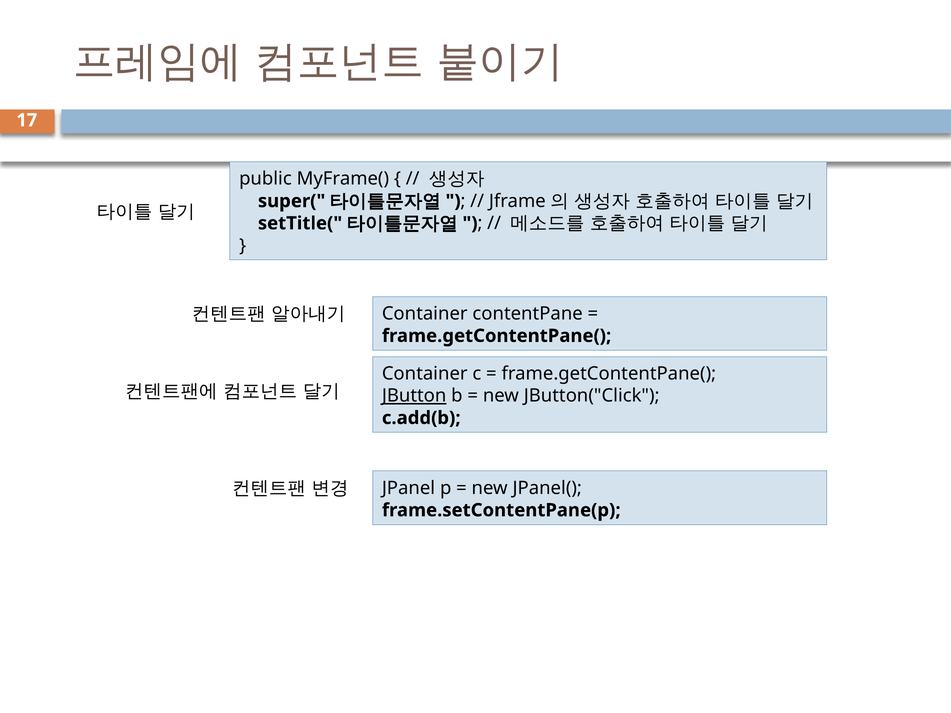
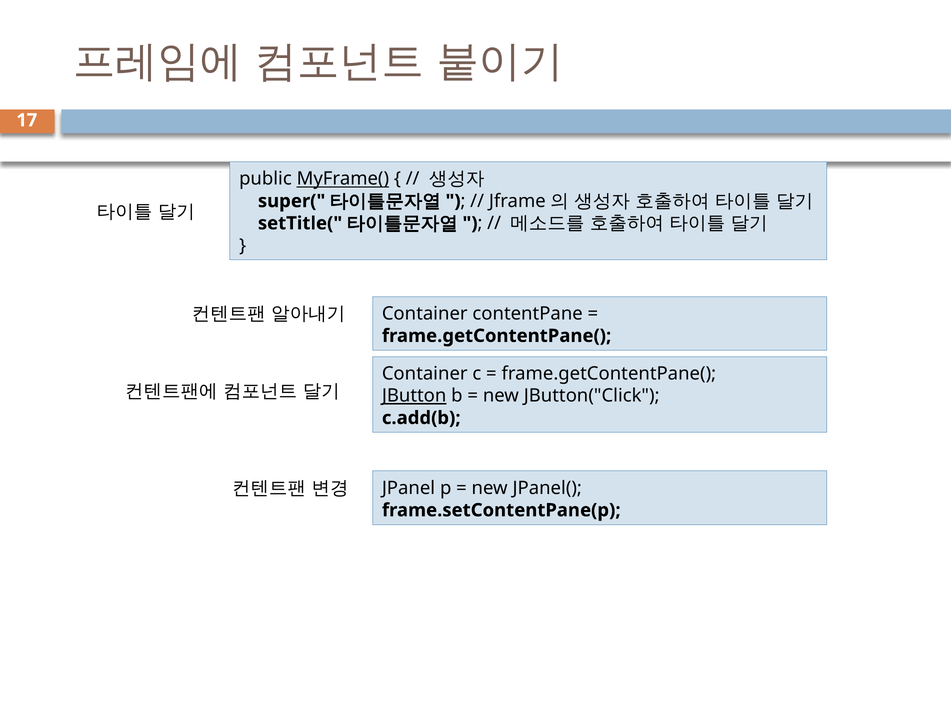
MyFrame( underline: none -> present (343, 179)
